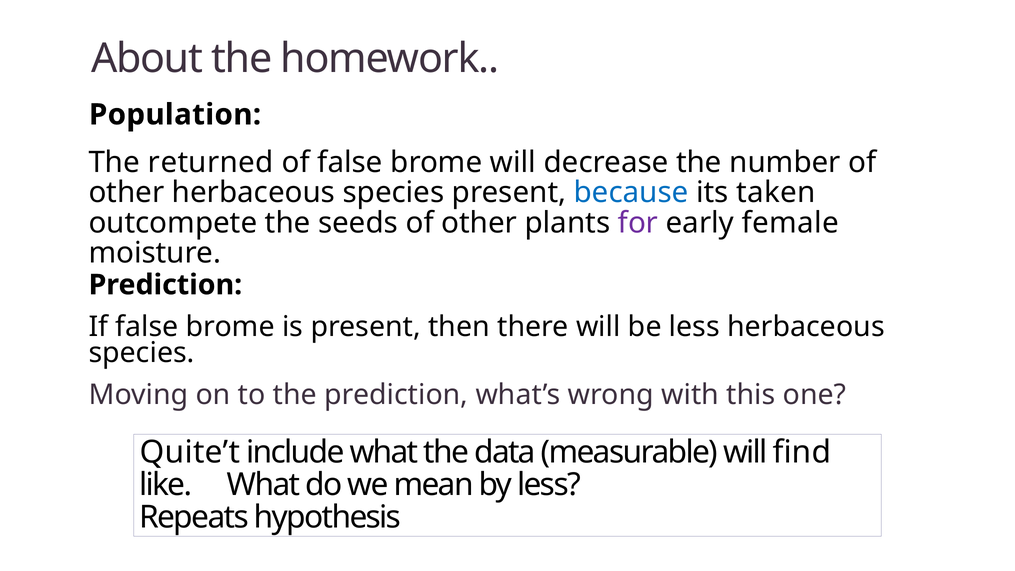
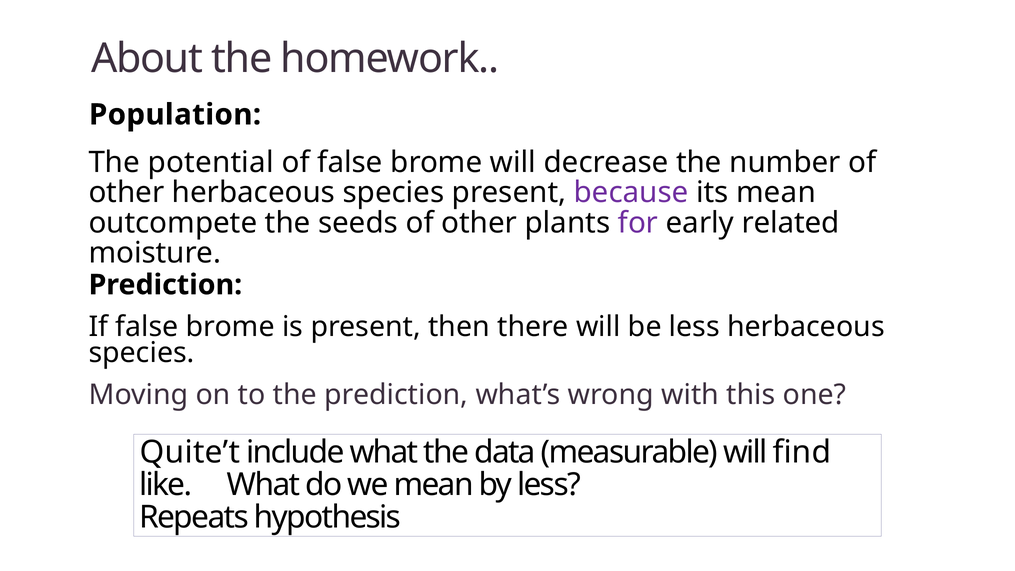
returned: returned -> potential (211, 162)
because colour: blue -> purple (631, 193)
its taken: taken -> mean (776, 193)
female: female -> related (791, 223)
